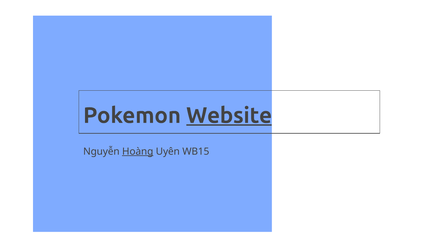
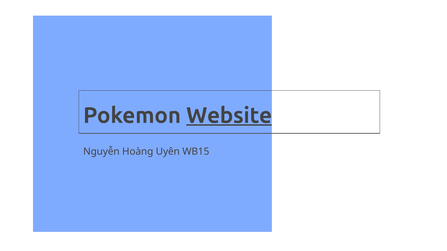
Hoàng underline: present -> none (138, 152)
